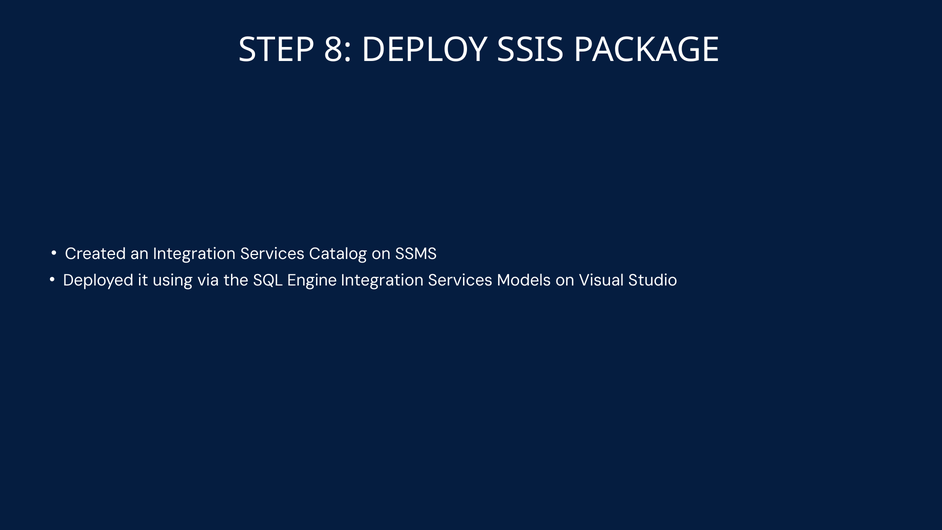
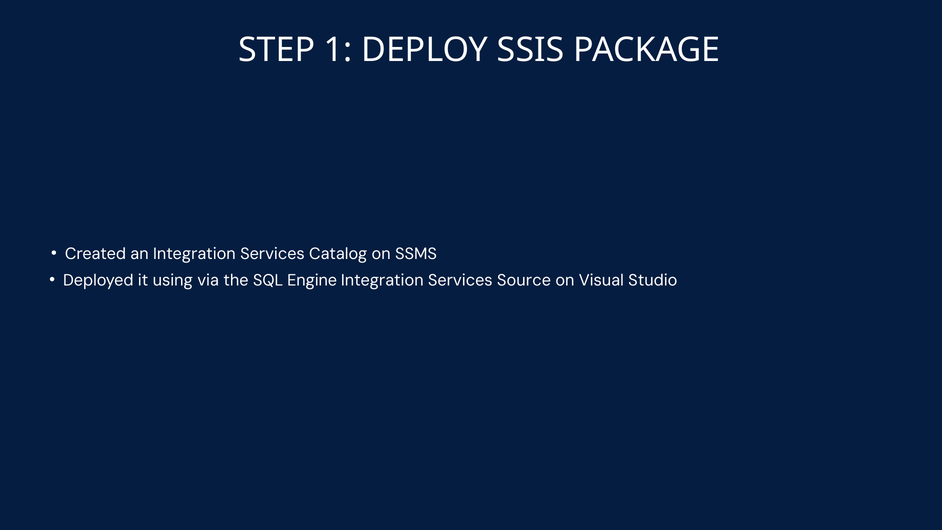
8: 8 -> 1 (338, 50)
Models: Models -> Source (524, 280)
